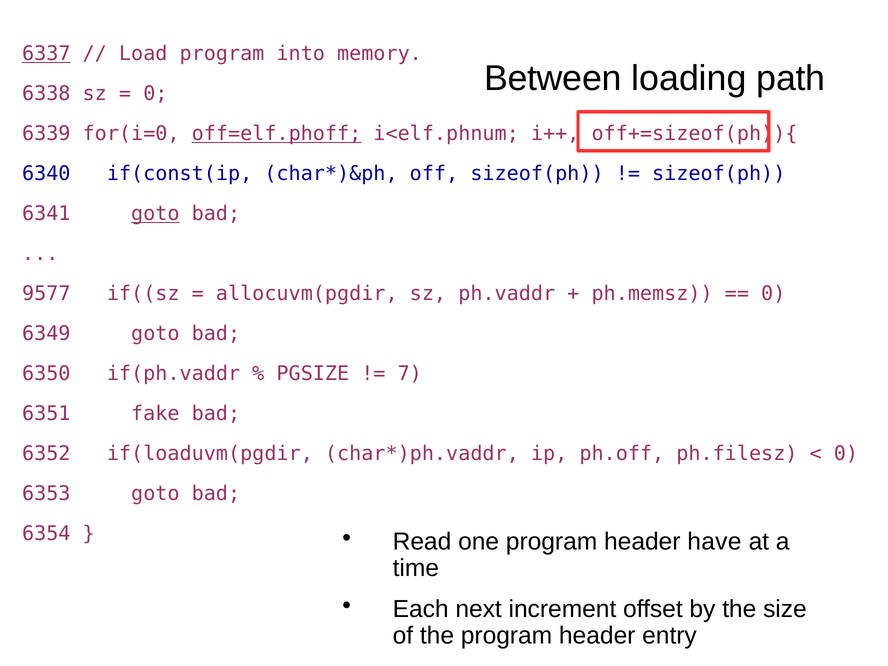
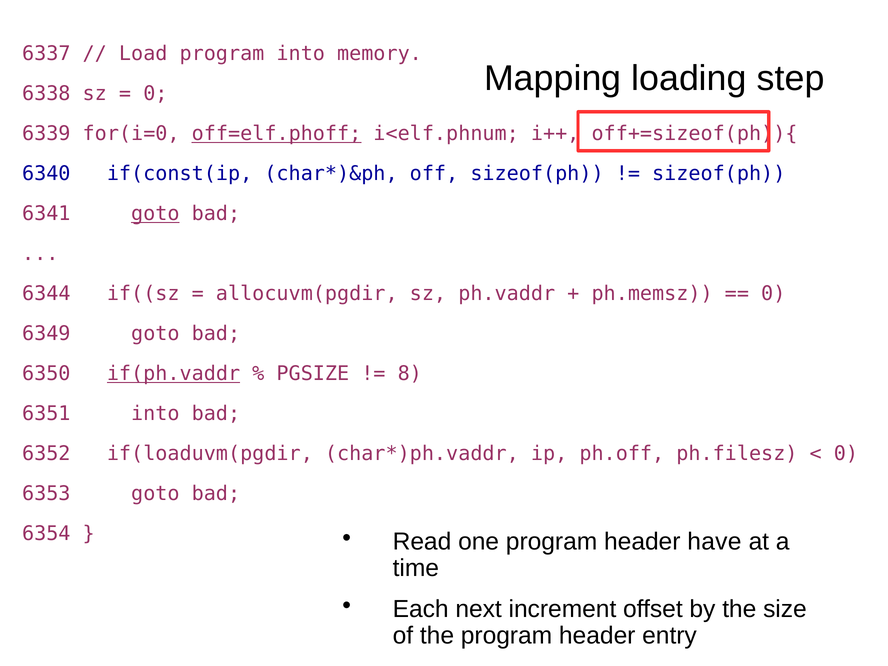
6337 underline: present -> none (46, 54)
Between: Between -> Mapping (553, 78)
path: path -> step (791, 78)
9577: 9577 -> 6344 (46, 294)
if(ph.vaddr underline: none -> present (174, 374)
7: 7 -> 8 (410, 374)
6351 fake: fake -> into (155, 414)
